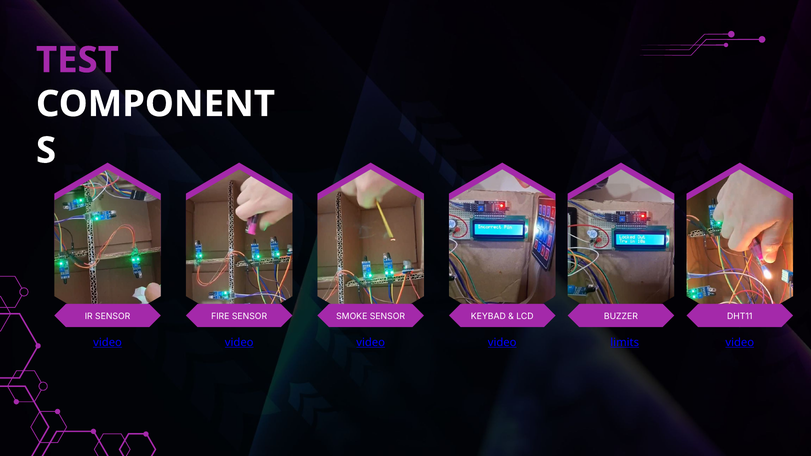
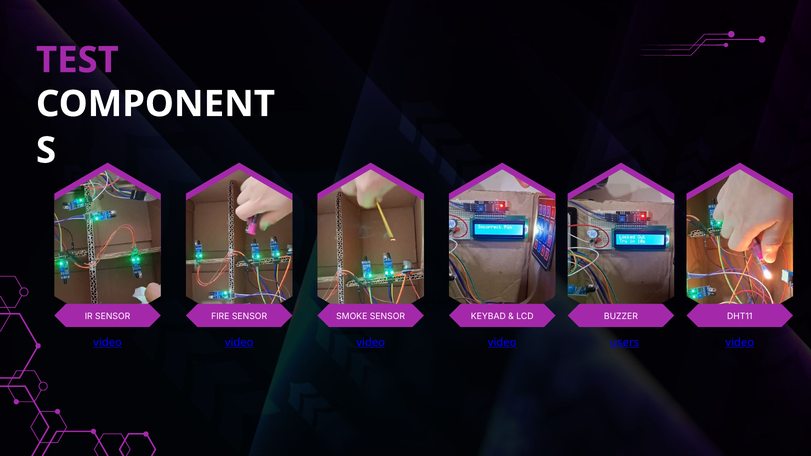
limits: limits -> users (625, 342)
